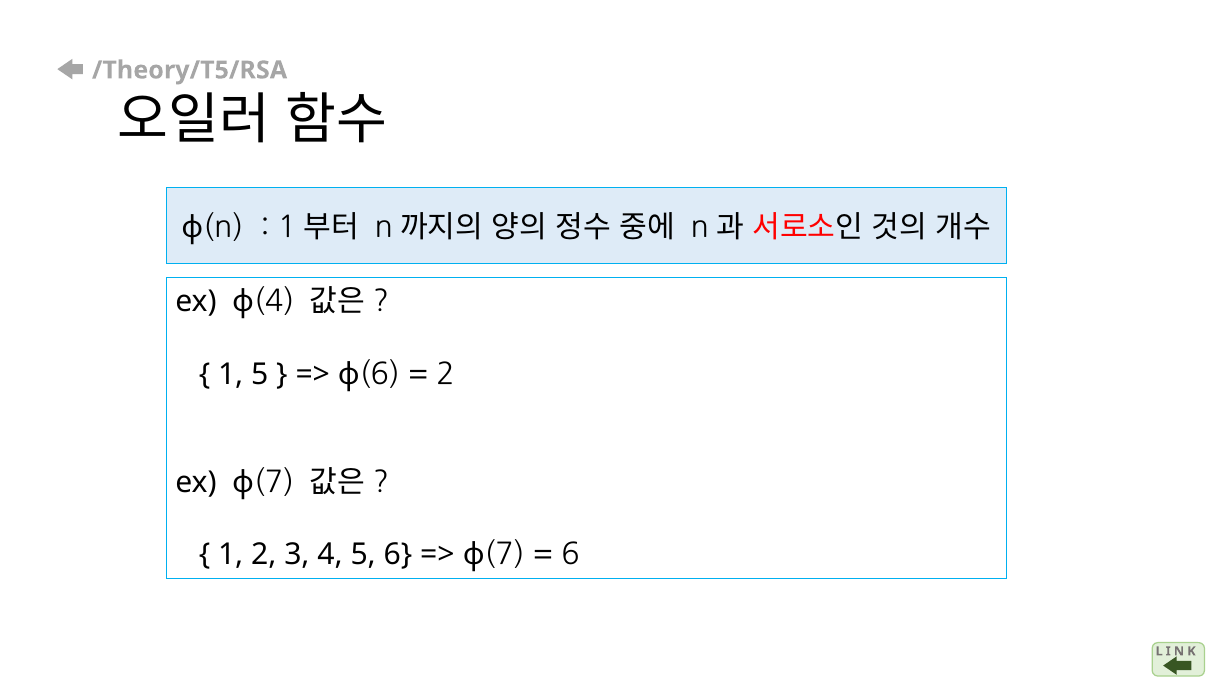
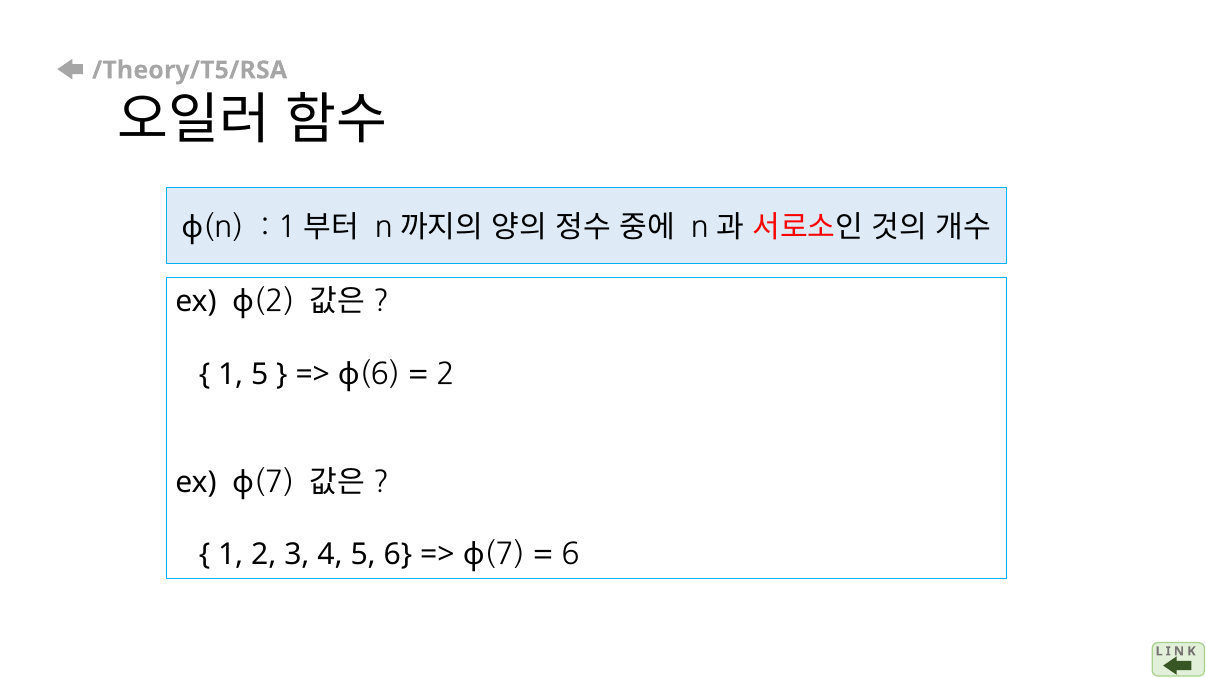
ex 4: 4 -> 2 (274, 302)
